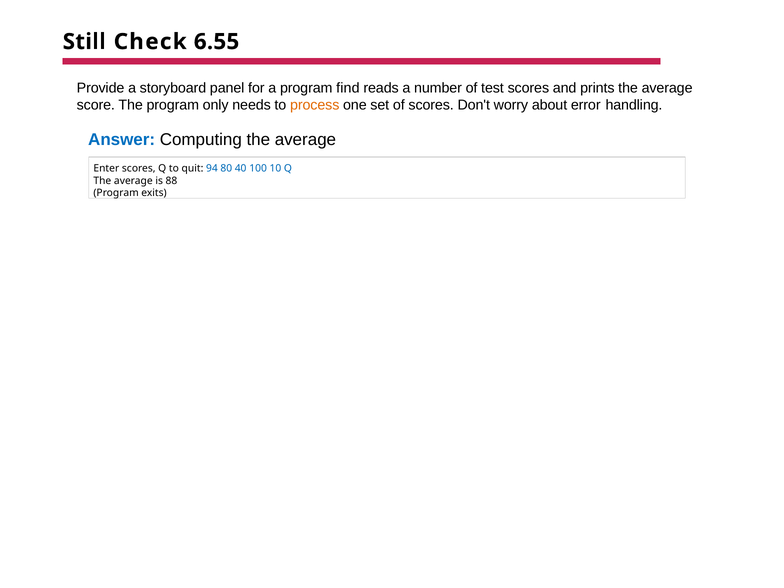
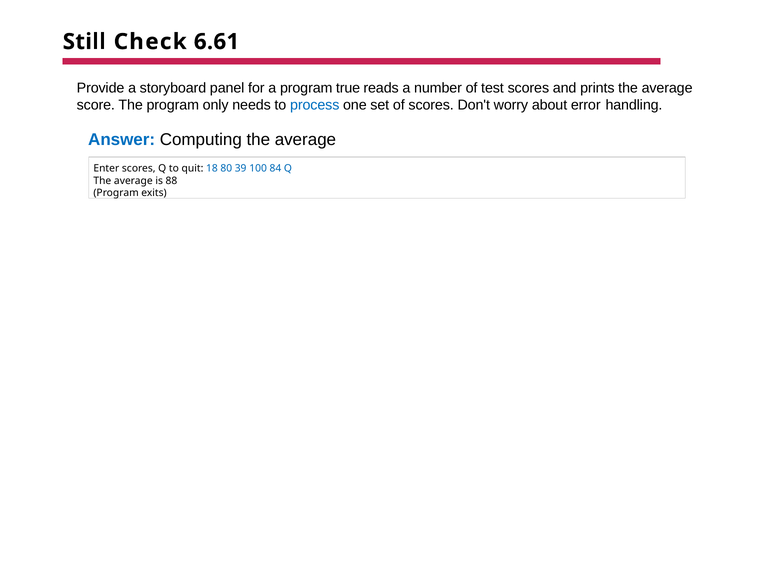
6.55: 6.55 -> 6.61 (217, 42)
find: find -> true (348, 88)
process colour: orange -> blue (315, 105)
94: 94 -> 18 (212, 168)
40: 40 -> 39 (241, 168)
10: 10 -> 84 (275, 168)
